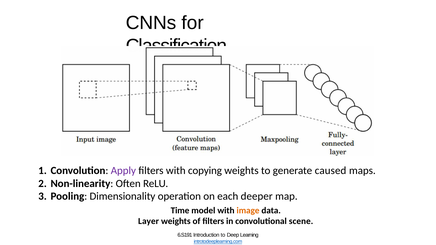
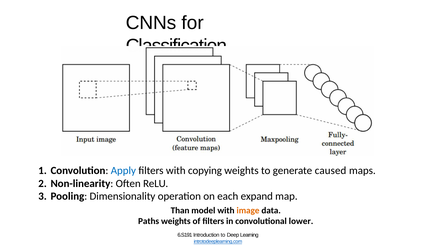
Apply colour: purple -> blue (123, 171)
deeper: deeper -> expand (257, 197)
Time: Time -> Than (180, 211)
Layer: Layer -> Paths (149, 222)
scene: scene -> lower (301, 222)
